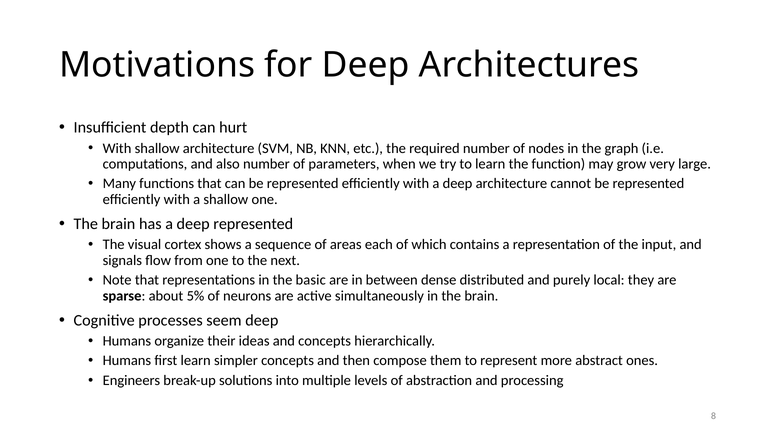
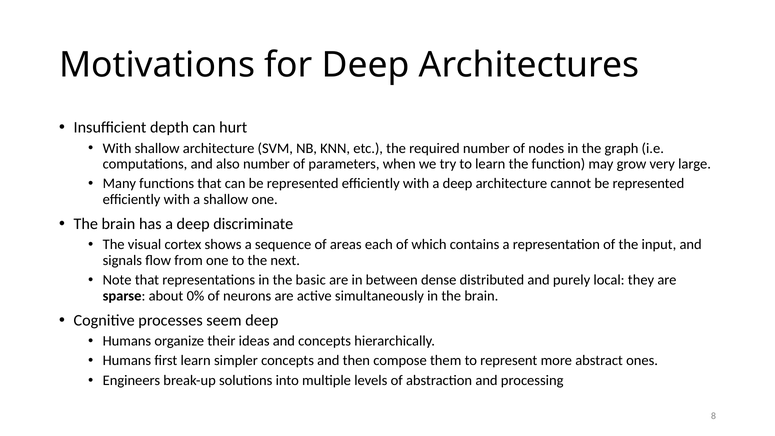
deep represented: represented -> discriminate (253, 224)
5%: 5% -> 0% (195, 296)
